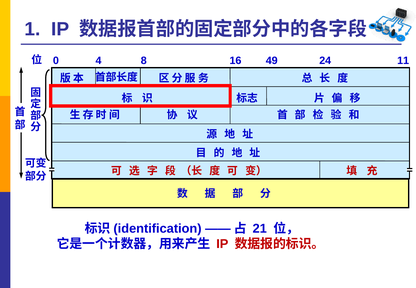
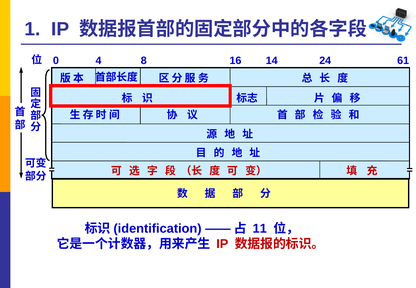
49: 49 -> 14 (272, 61)
11: 11 -> 61 (403, 61)
21: 21 -> 11 (260, 228)
